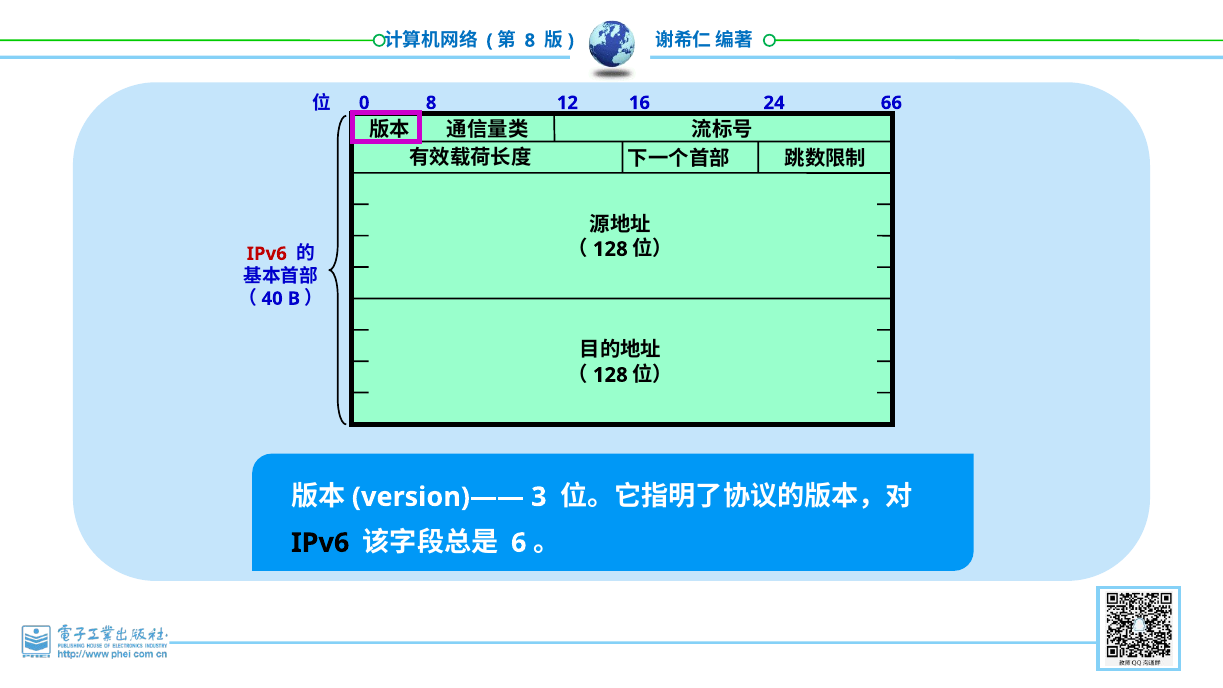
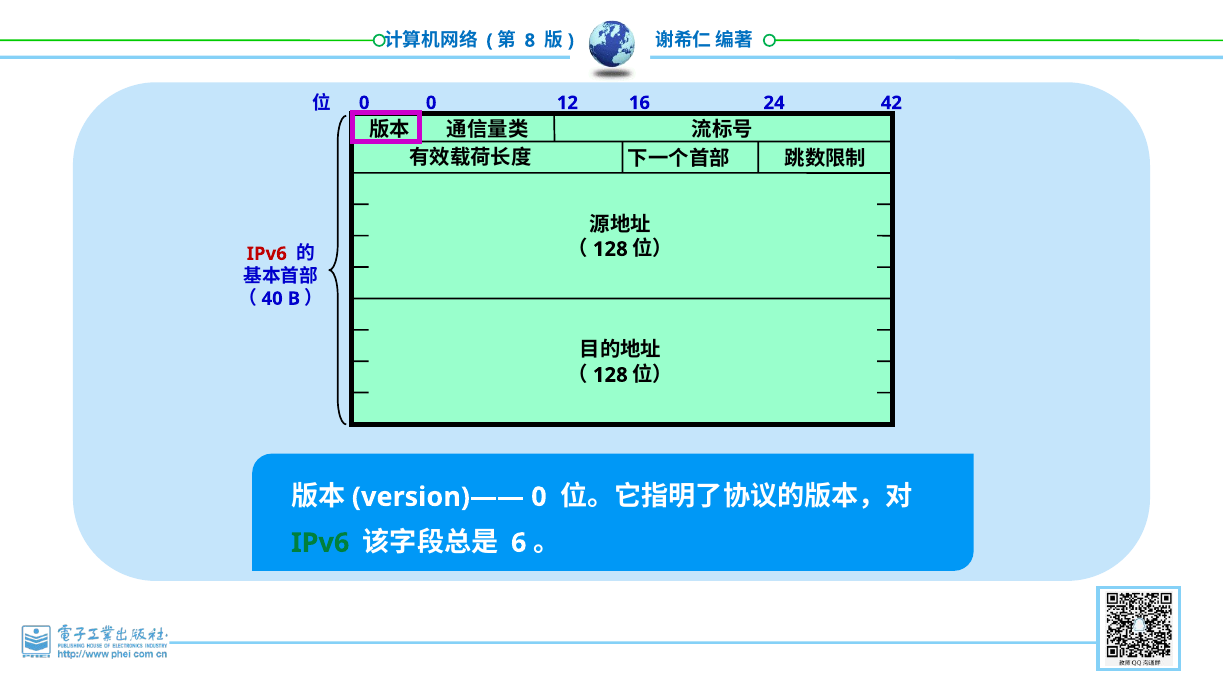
8: 8 -> 0 (431, 103)
66: 66 -> 42 (891, 103)
3: 3 -> 0 (539, 497)
IPv6 colour: black -> green (320, 543)
